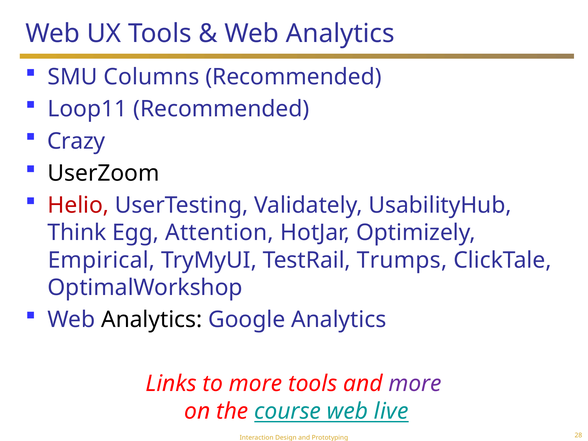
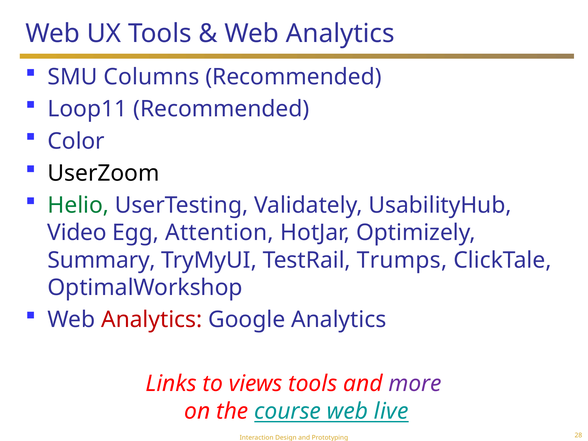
Crazy: Crazy -> Color (76, 141)
Helio colour: red -> green (78, 205)
Think: Think -> Video (77, 233)
Empirical: Empirical -> Summary (102, 260)
Analytics colour: black -> red (152, 320)
to more: more -> views (256, 384)
